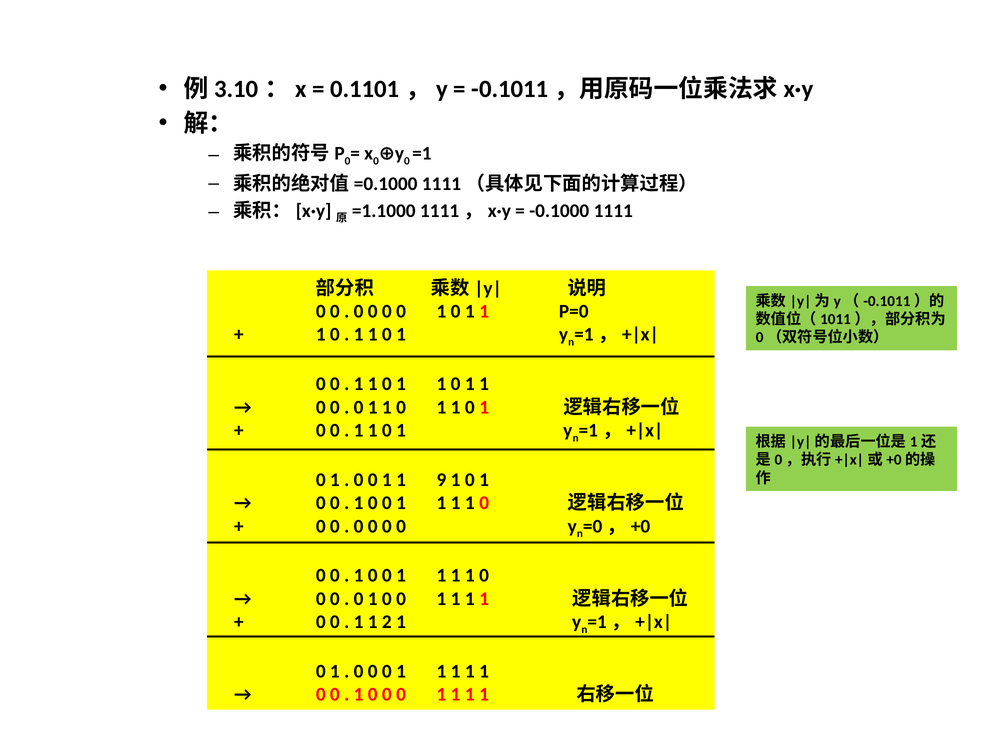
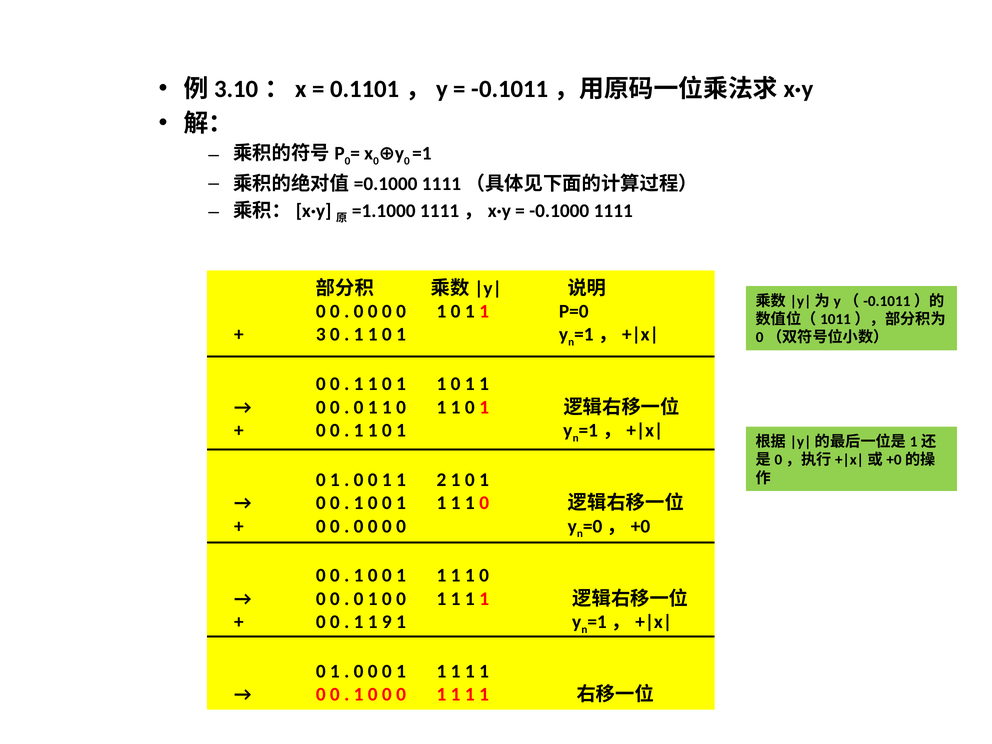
1: 1 -> 3 (321, 335)
9: 9 -> 2 (441, 480)
2: 2 -> 9 (387, 622)
